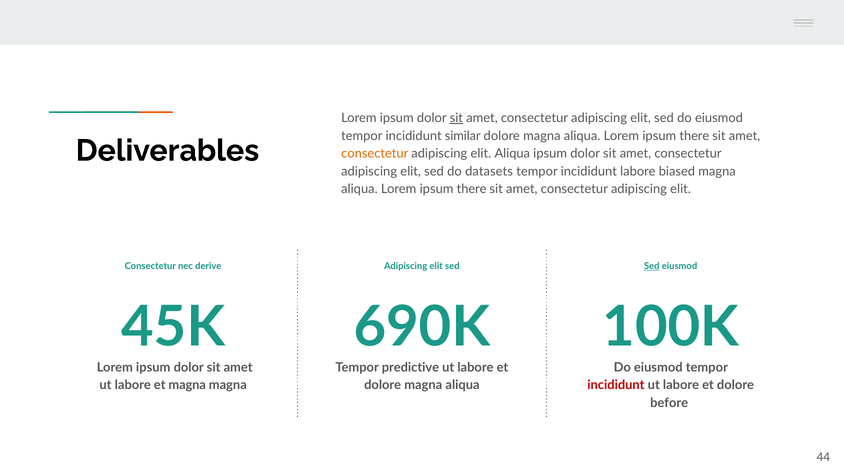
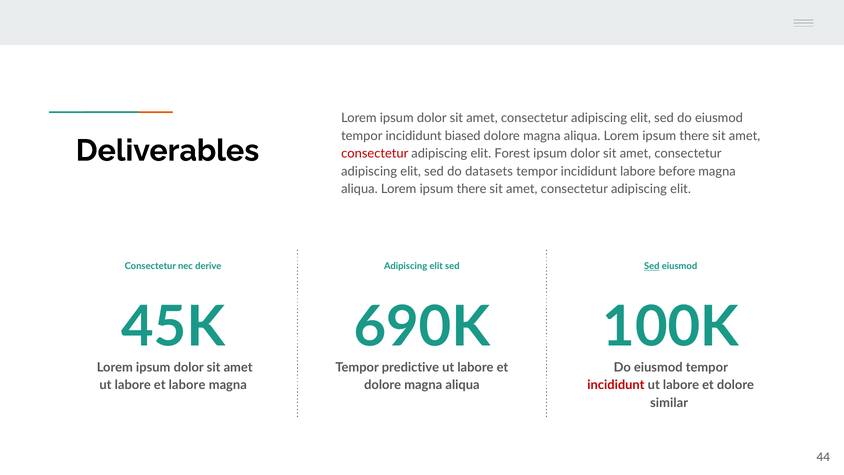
sit underline: present -> none (456, 118)
similar: similar -> biased (463, 136)
consectetur colour: orange -> red (375, 154)
elit Aliqua: Aliqua -> Forest (512, 154)
biased: biased -> before (677, 171)
et magna: magna -> labore (187, 385)
before: before -> similar (669, 403)
